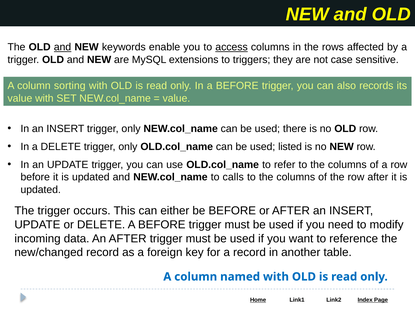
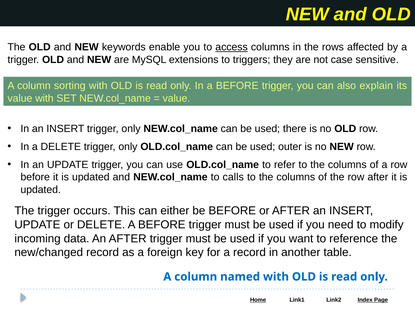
and underline: present -> none (63, 47)
records: records -> explain (376, 86)
listed: listed -> outer (290, 146)
